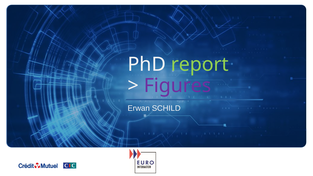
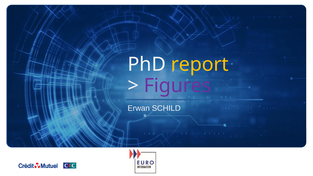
report colour: light green -> yellow (200, 65)
